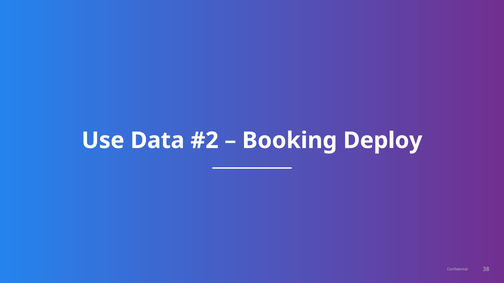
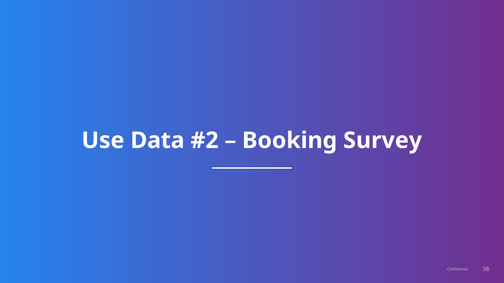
Deploy: Deploy -> Survey (383, 141)
